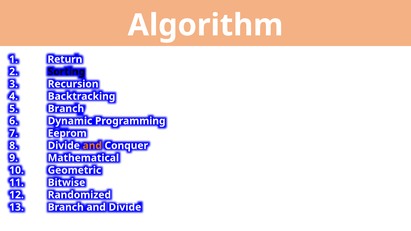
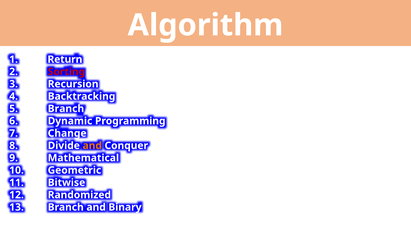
Sorting colour: black -> red (66, 72)
Eeprom: Eeprom -> Change (67, 133)
and Divide: Divide -> Binary (125, 207)
